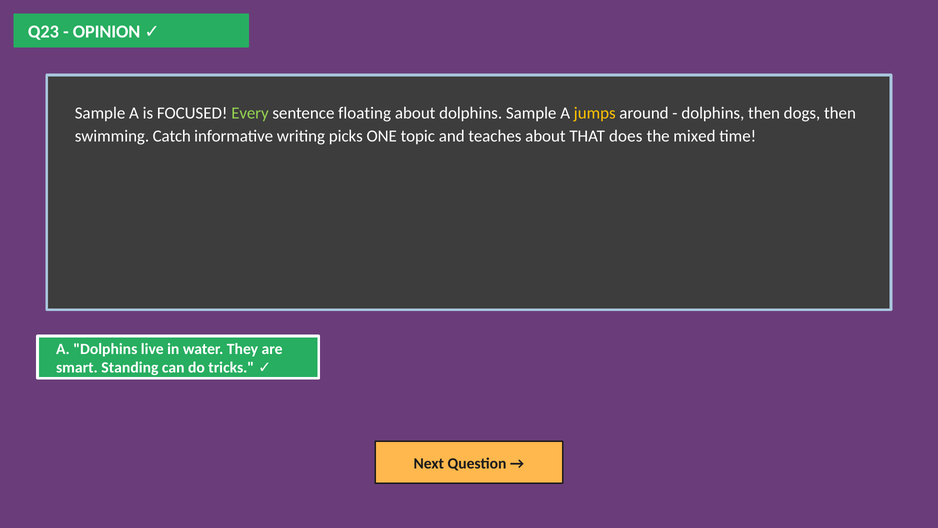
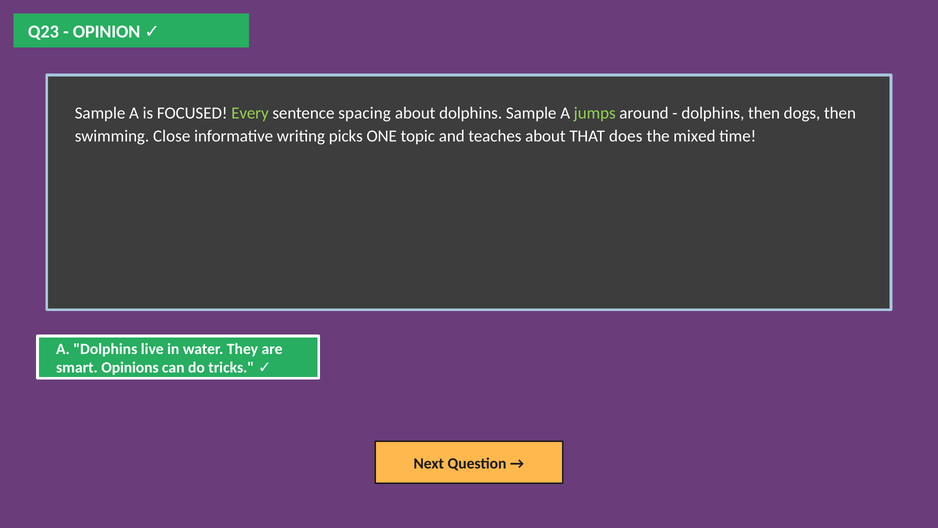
floating: floating -> spacing (365, 113)
jumps colour: yellow -> light green (595, 113)
Catch: Catch -> Close (172, 136)
Standing: Standing -> Opinions (130, 367)
